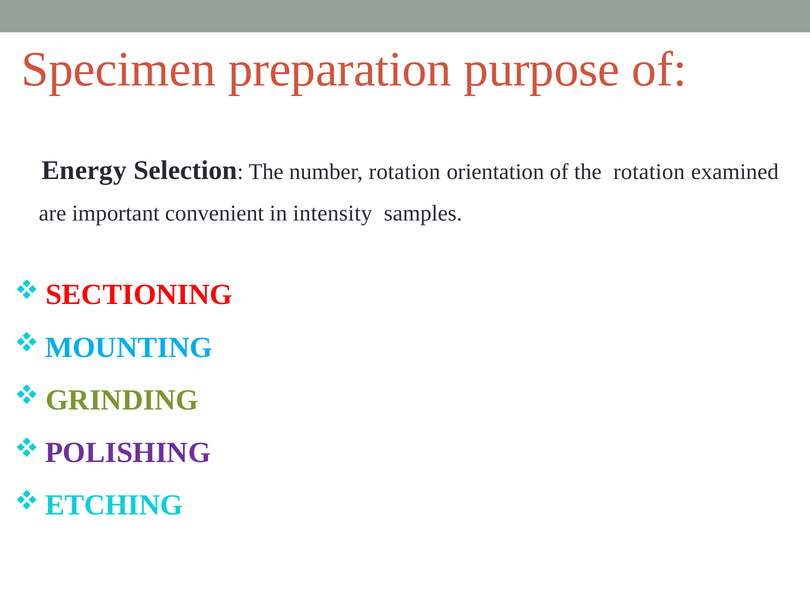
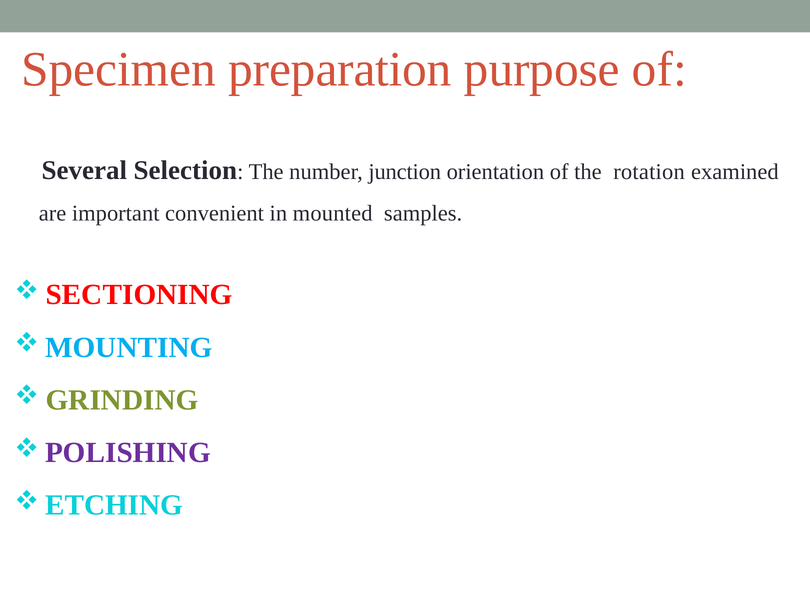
Energy: Energy -> Several (84, 171)
number rotation: rotation -> junction (405, 172)
intensity: intensity -> mounted (333, 214)
